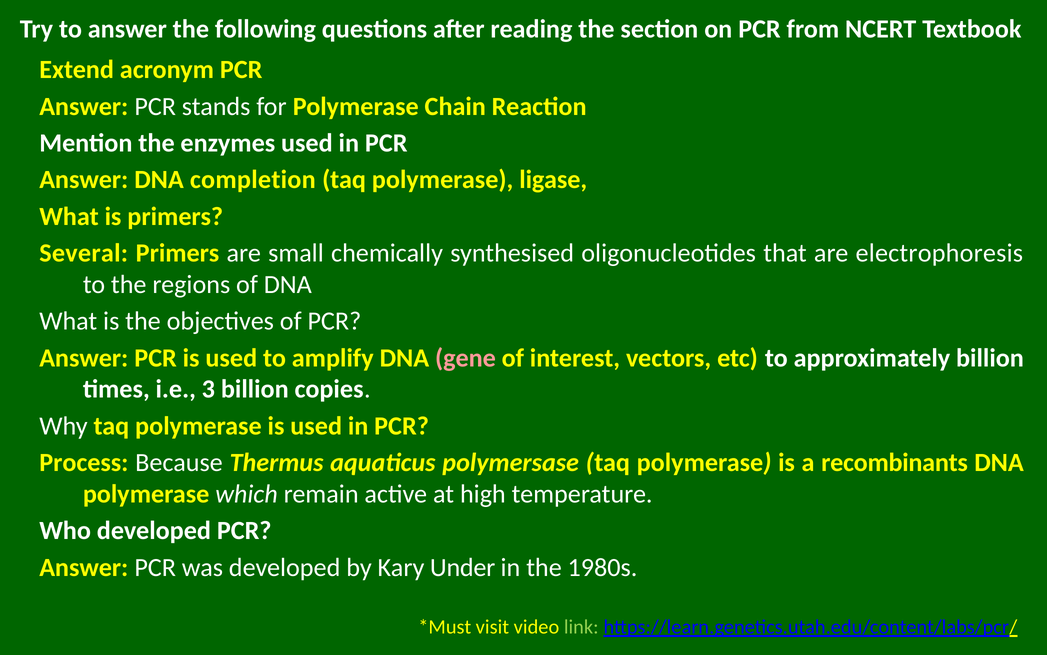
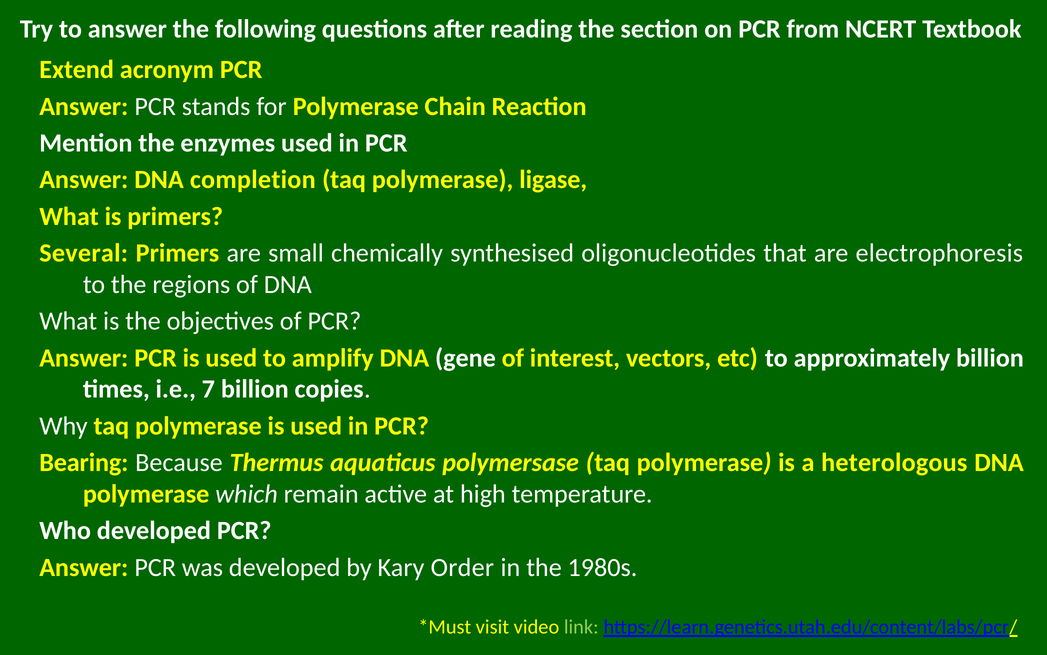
gene colour: pink -> white (465, 358)
3: 3 -> 7 (208, 389)
Process: Process -> Bearing (84, 462)
recombinants: recombinants -> heterologous (894, 462)
Under: Under -> Order (462, 567)
